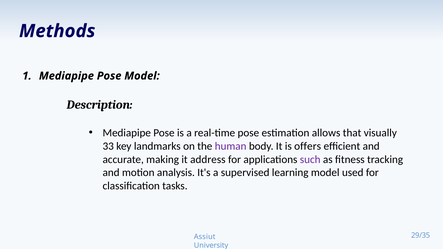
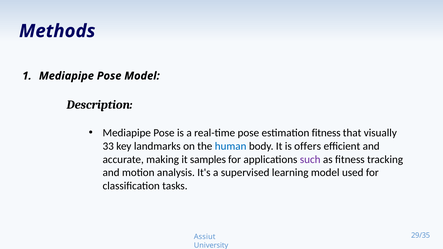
estimation allows: allows -> fitness (326, 133)
human colour: purple -> blue (231, 146)
address: address -> samples (208, 160)
